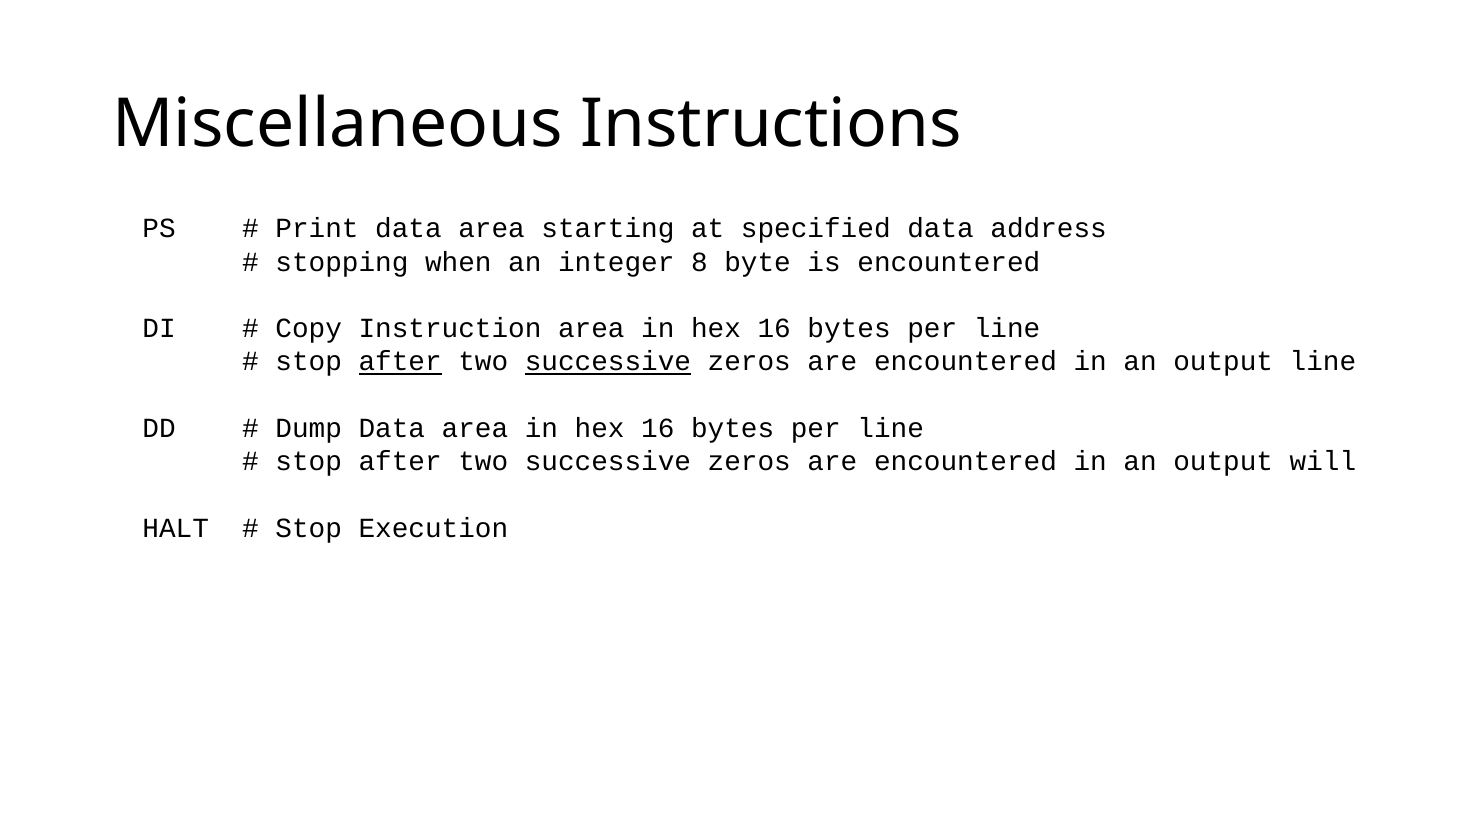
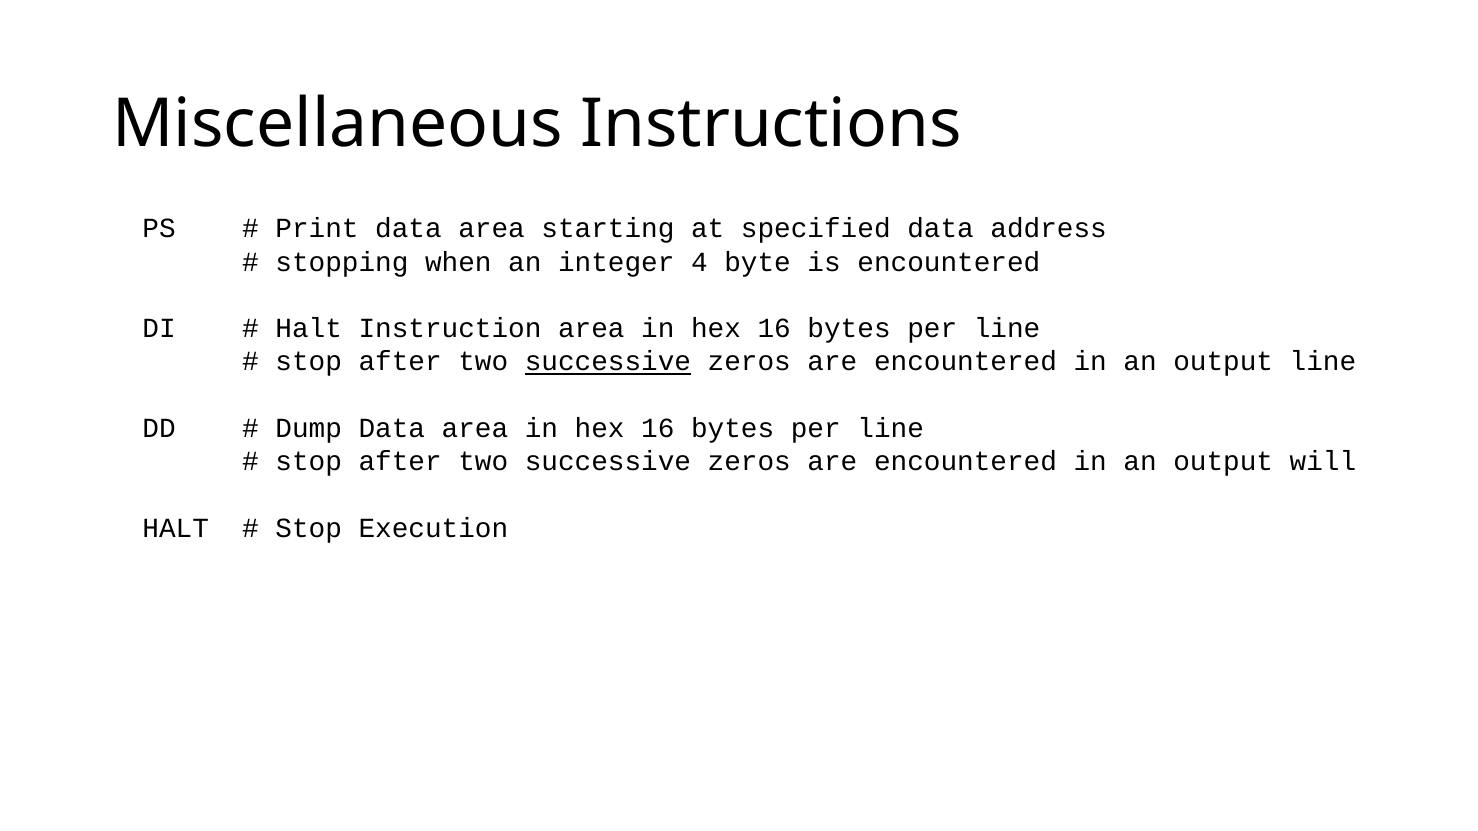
8: 8 -> 4 (699, 262)
Copy: Copy -> Halt (309, 329)
after underline: present -> none (400, 362)
